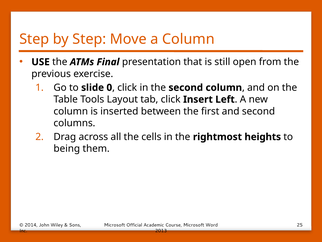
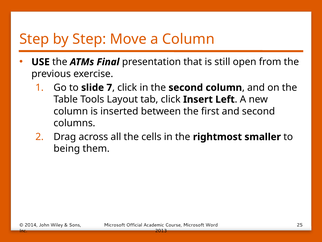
0: 0 -> 7 (109, 87)
heights: heights -> smaller (263, 137)
